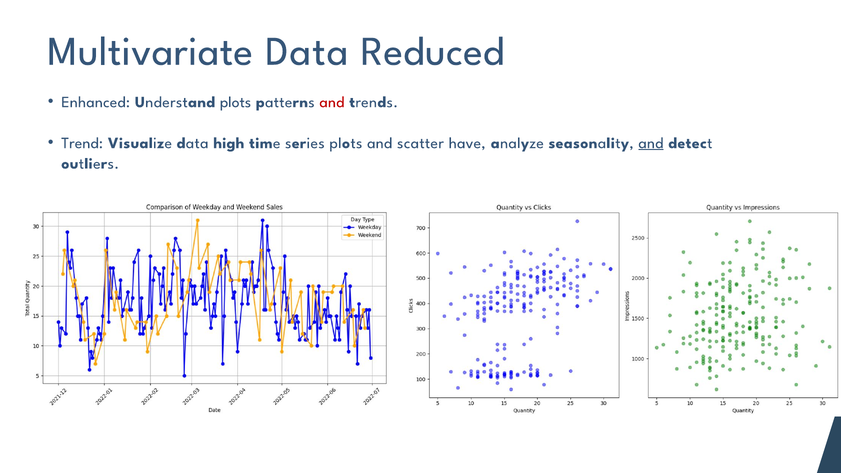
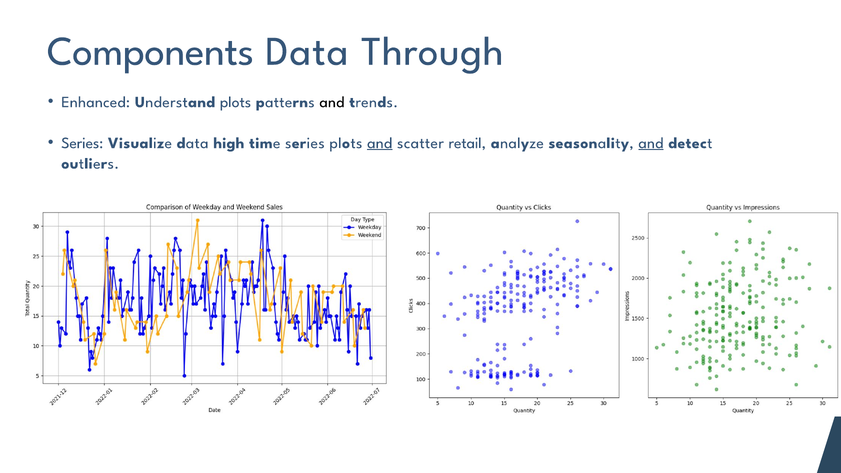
Multivariate: Multivariate -> Components (150, 51)
Reduced: Reduced -> Through (432, 51)
and colour: red -> black (332, 102)
Trend: Trend -> Series (82, 143)
and underline: none -> present (380, 143)
have: have -> retail (467, 143)
